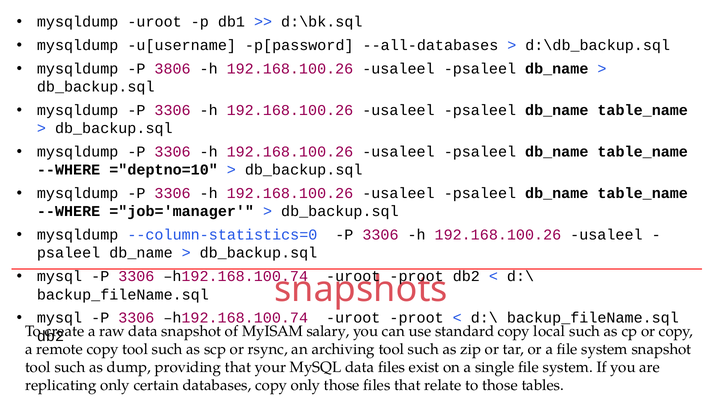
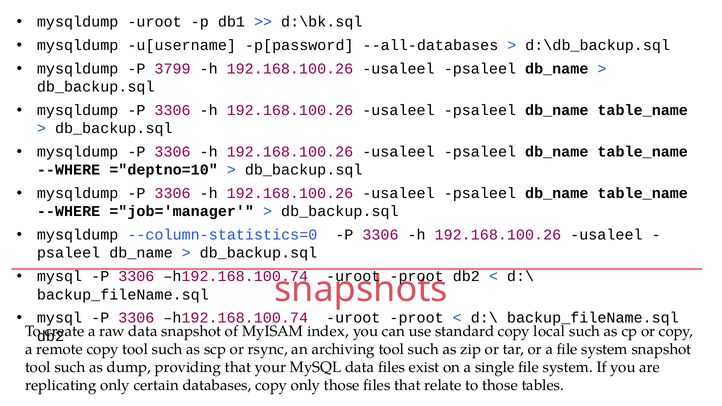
3806: 3806 -> 3799 (173, 69)
salary: salary -> index (328, 331)
